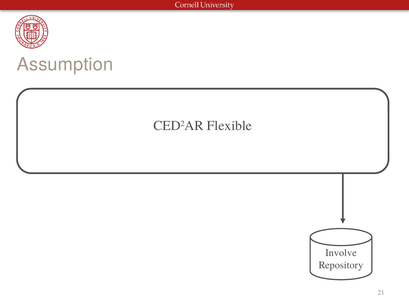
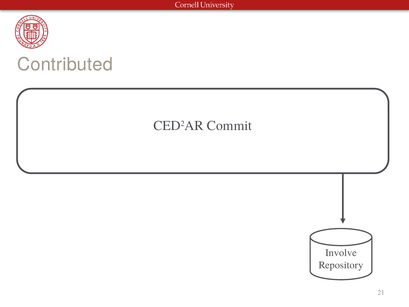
Assumption: Assumption -> Contributed (65, 64)
Flexible: Flexible -> Commit (229, 126)
